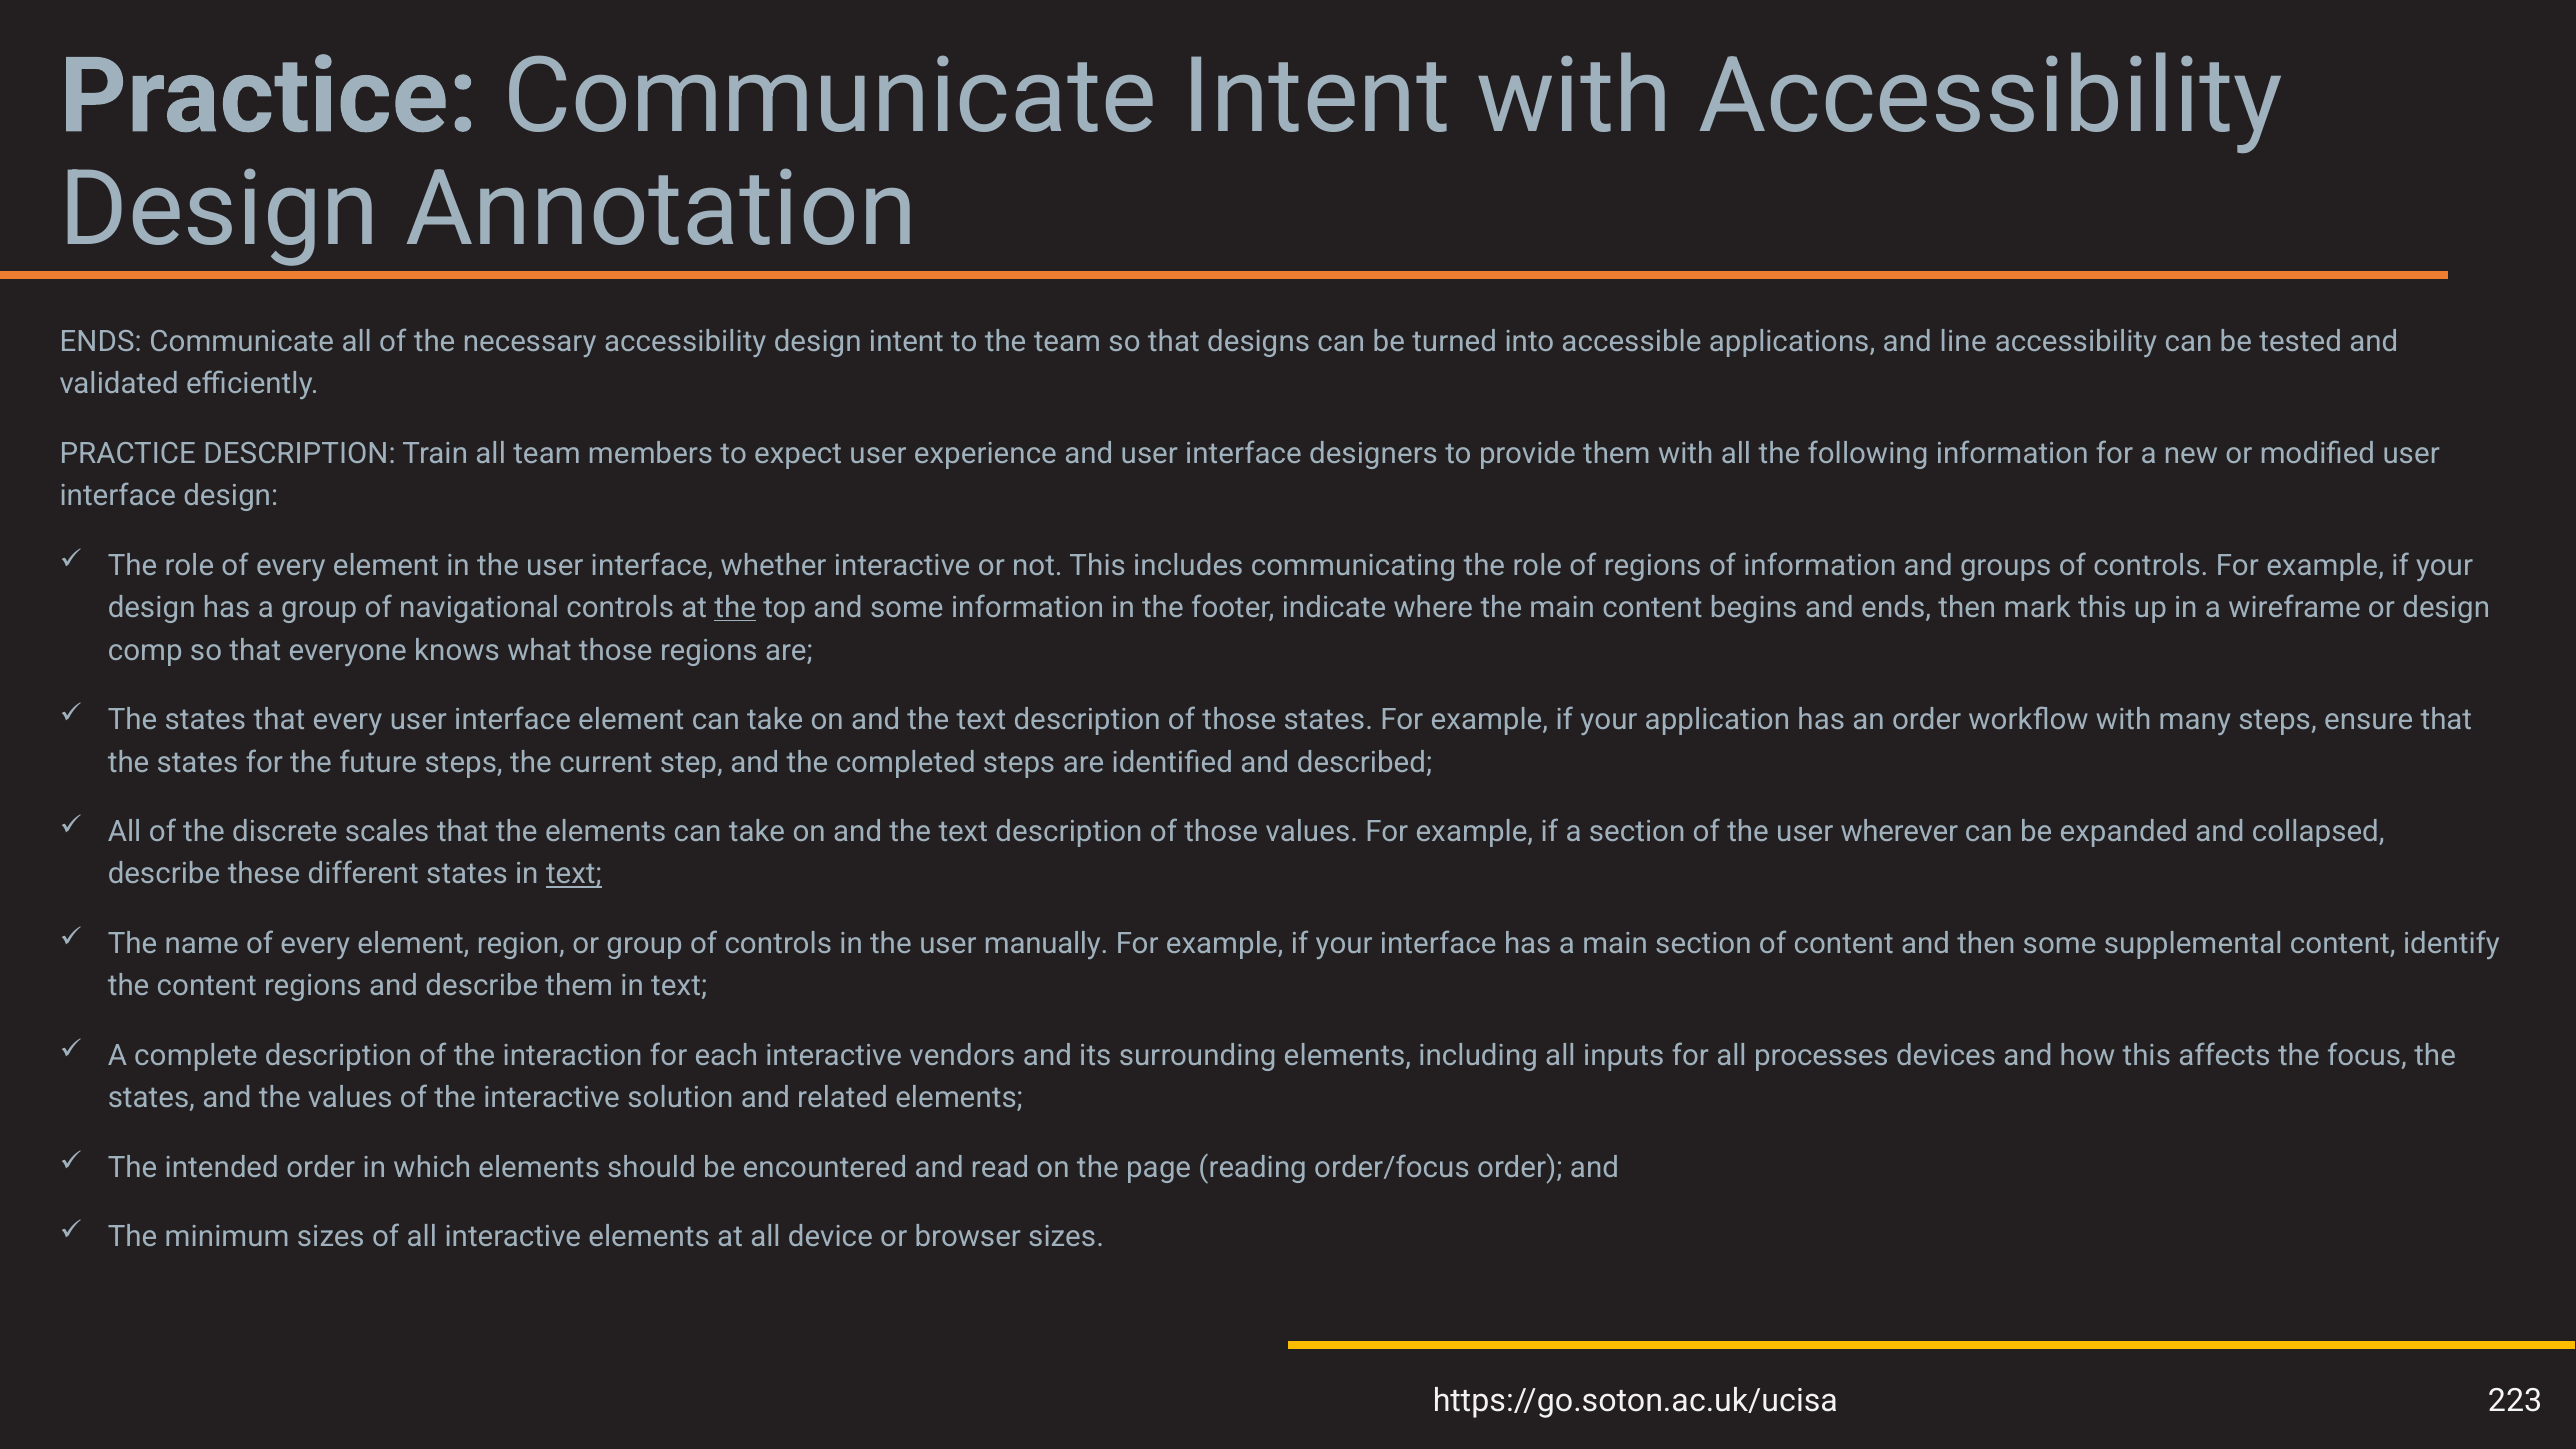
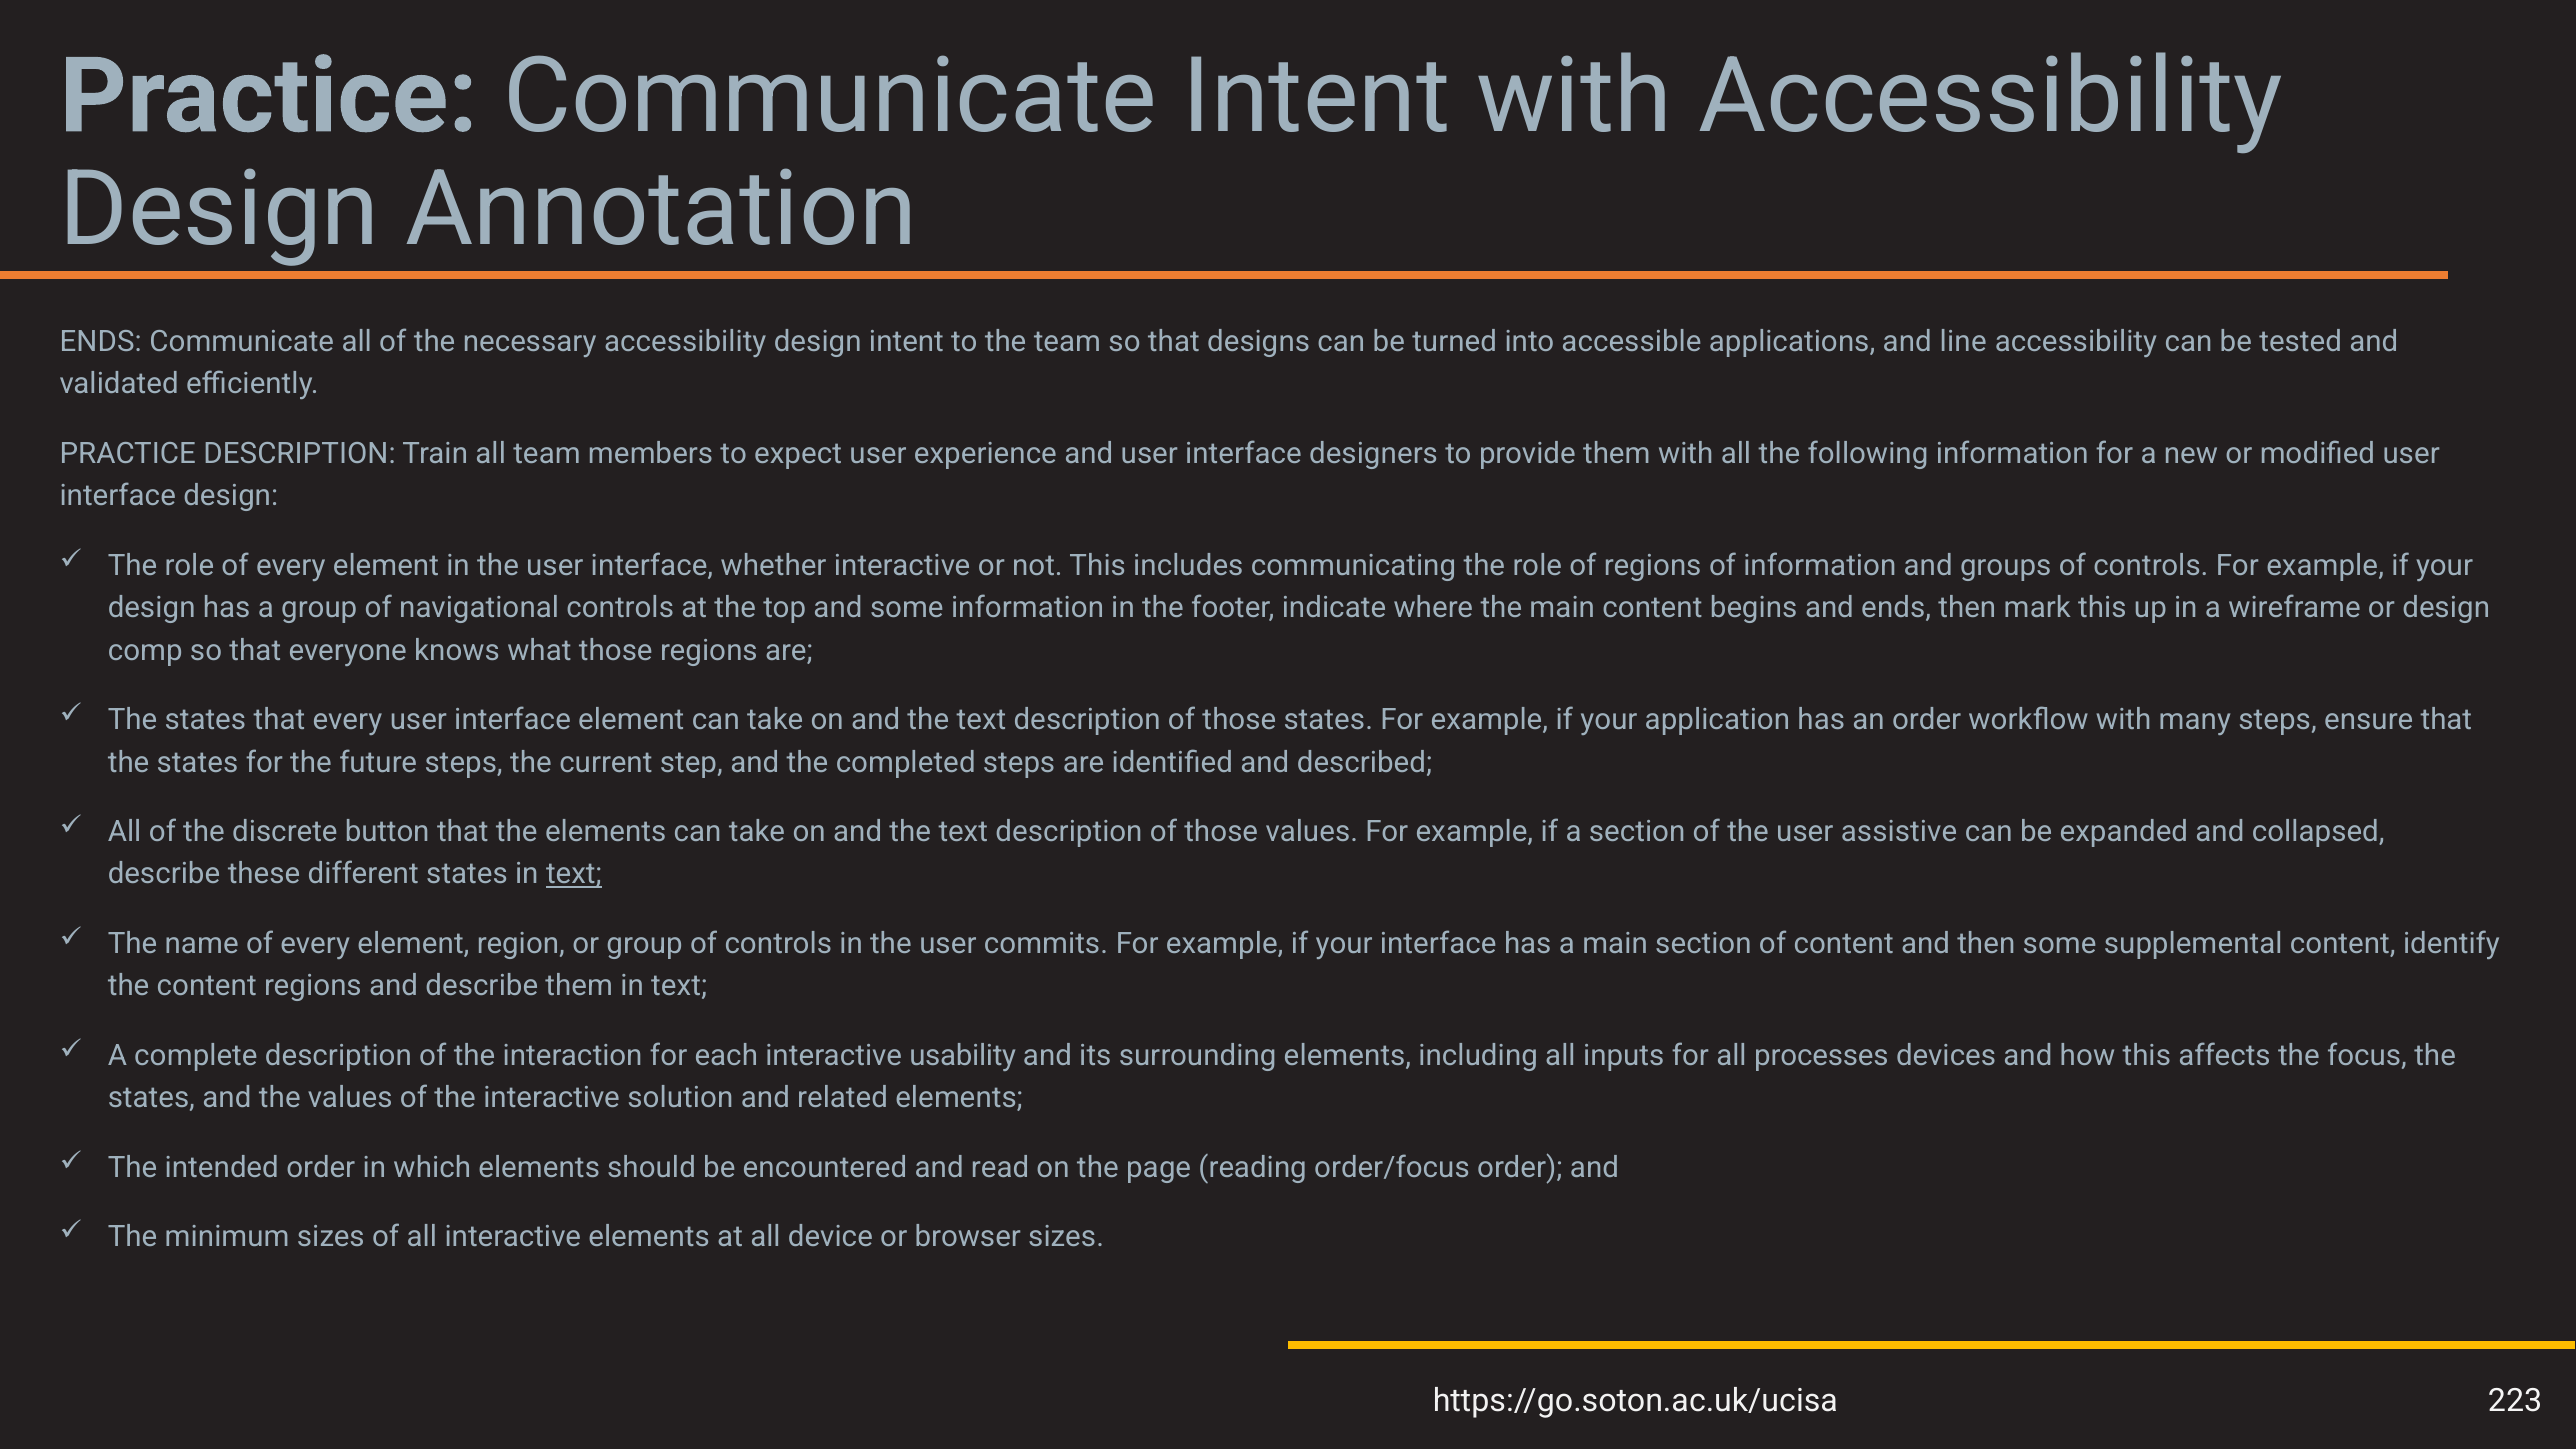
the underline: present -> none (735, 608)
scales: scales -> button (387, 832)
wherever: wherever -> assistive (1899, 832)
manually: manually -> commits (1046, 944)
vendors: vendors -> usability (963, 1055)
